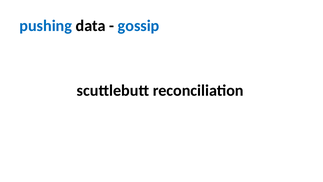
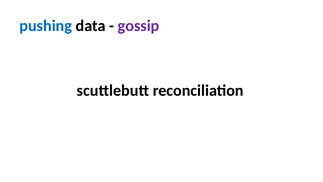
gossip colour: blue -> purple (139, 26)
